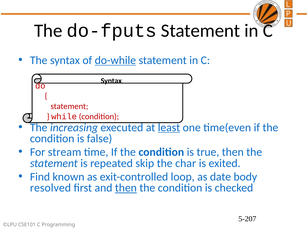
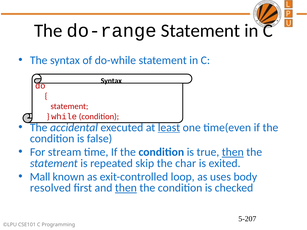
do-fputs: do-fputs -> do-range (112, 31)
do-while underline: present -> none (115, 60)
increasing: increasing -> accidental (74, 128)
then underline: none -> present (233, 152)
Find: Find -> Mall (40, 177)
date: date -> uses (220, 177)
